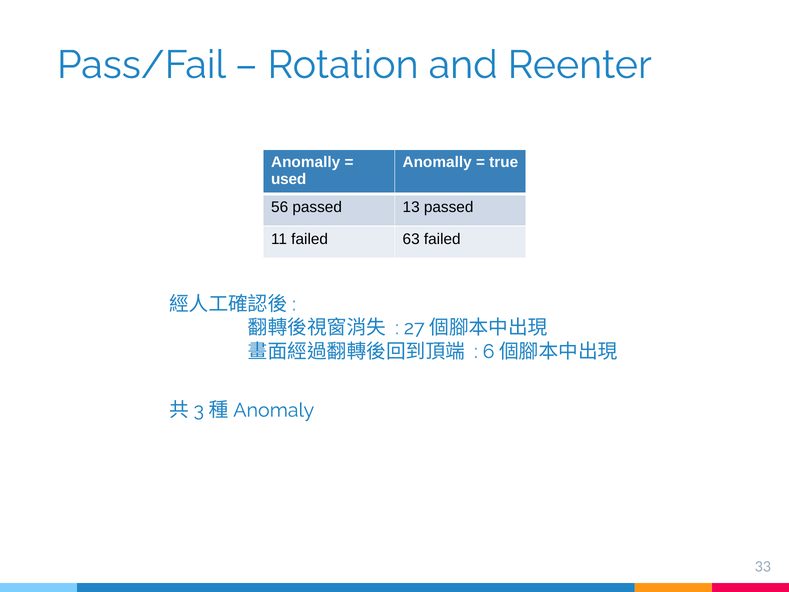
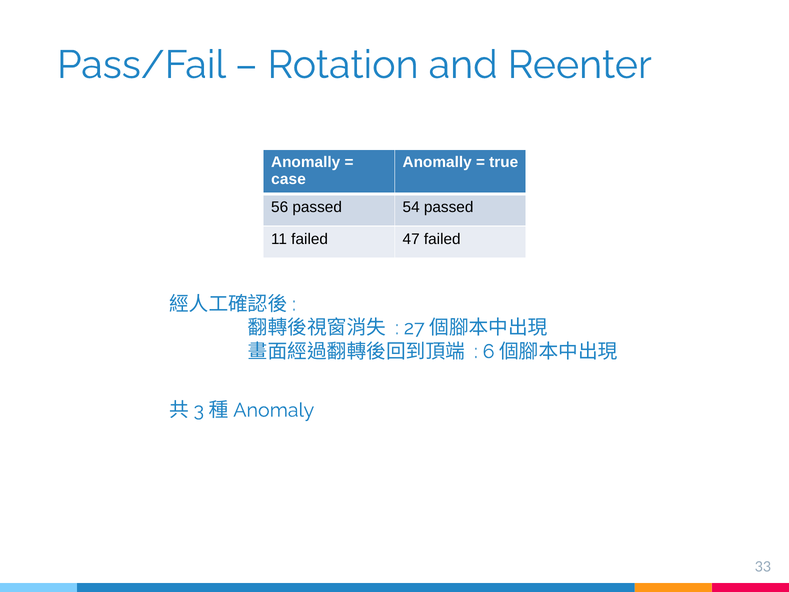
used: used -> case (289, 179)
13: 13 -> 54 (411, 207)
63: 63 -> 47 (411, 239)
